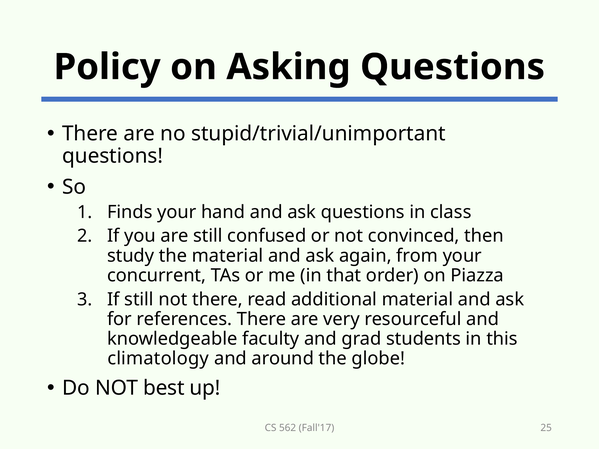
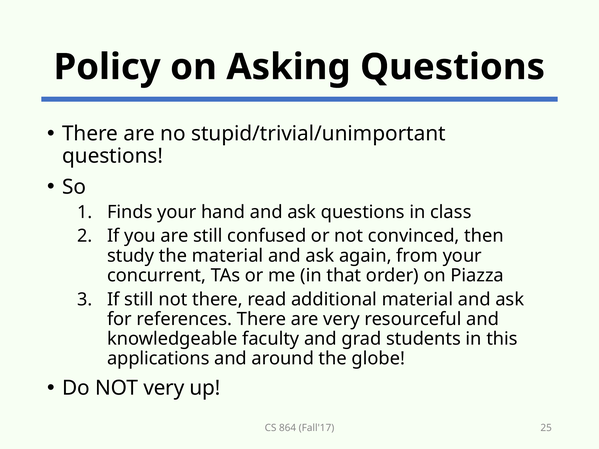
climatology: climatology -> applications (158, 359)
NOT best: best -> very (164, 388)
562: 562 -> 864 (288, 428)
